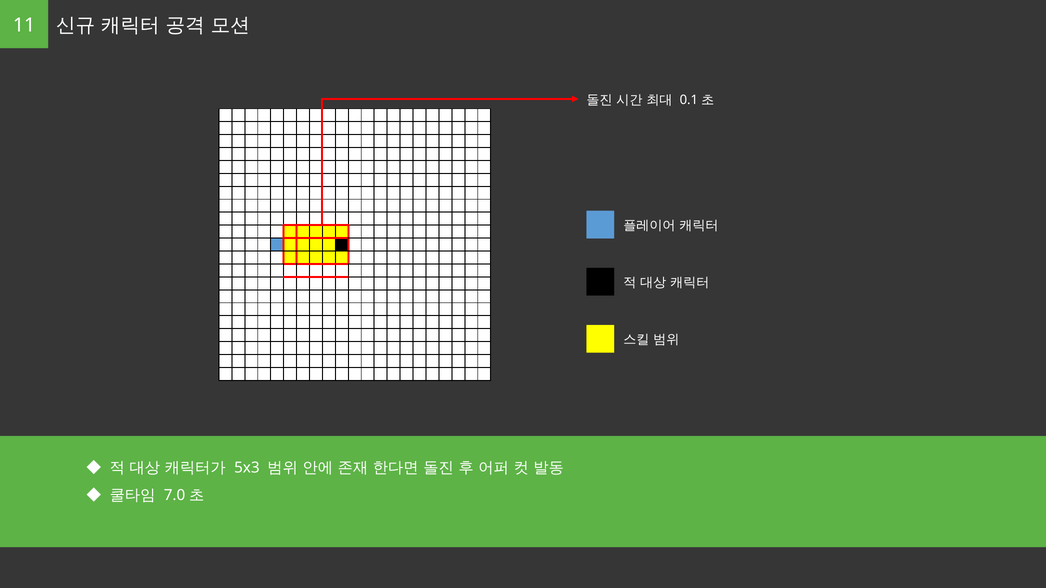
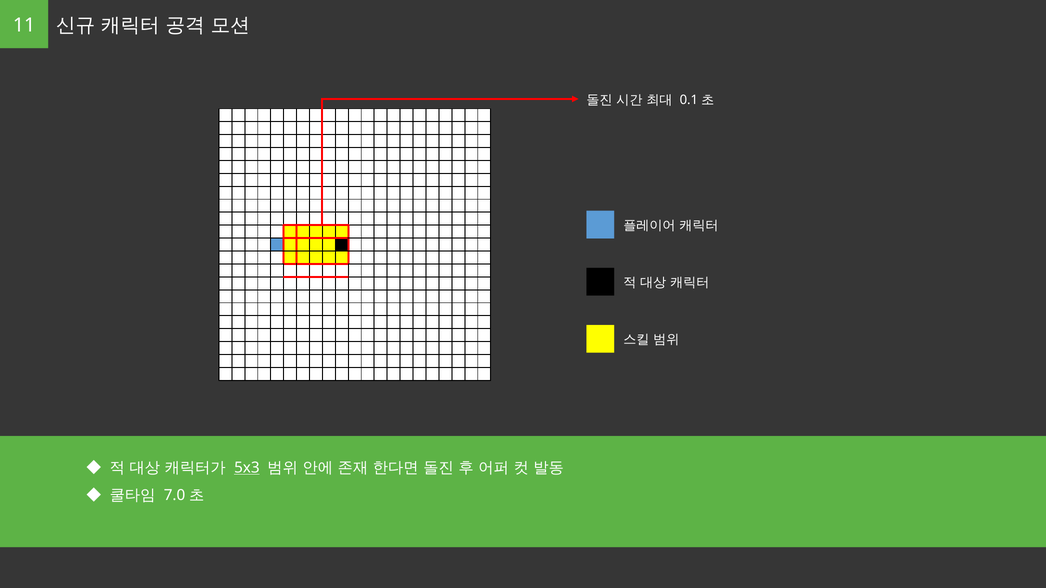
5x3 underline: none -> present (247, 468)
